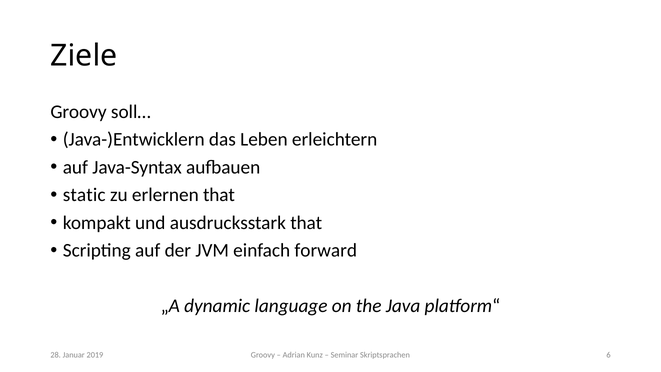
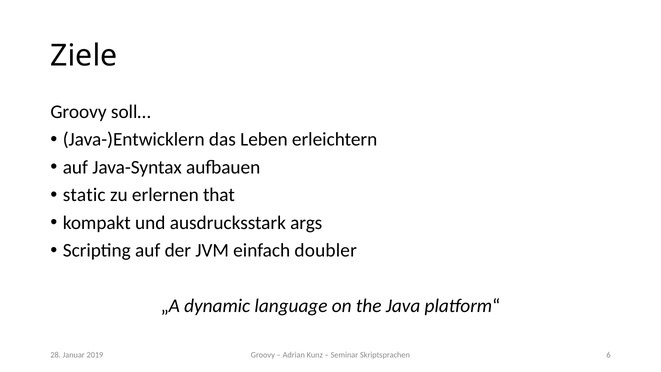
ausdrucksstark that: that -> args (306, 223)
forward: forward -> doubler (326, 250)
